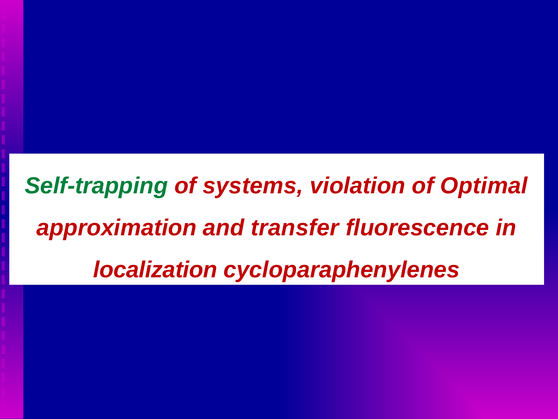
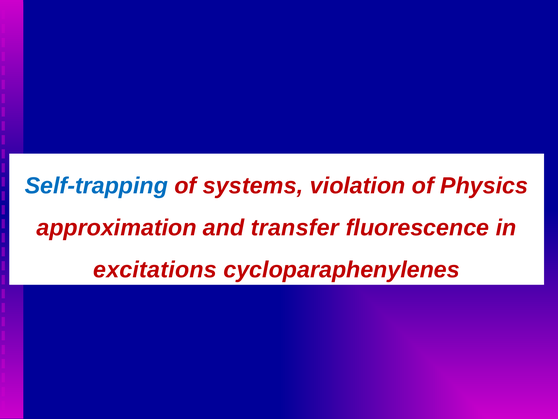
Self-trapping colour: green -> blue (96, 186)
Optimal: Optimal -> Physics (484, 186)
localization: localization -> excitations (155, 269)
